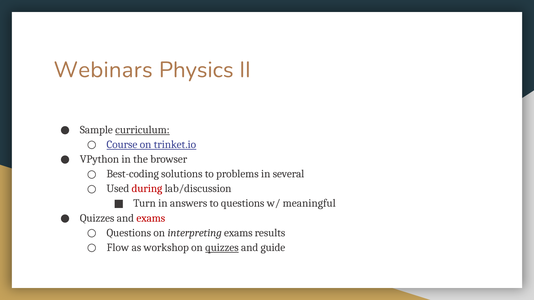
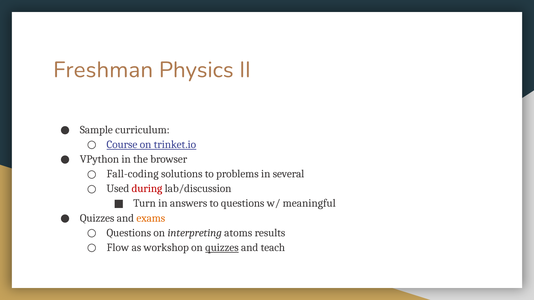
Webinars: Webinars -> Freshman (103, 70)
curriculum underline: present -> none (142, 130)
Best-coding: Best-coding -> Fall-coding (133, 174)
exams colour: red -> orange (151, 218)
interpreting exams: exams -> atoms (238, 233)
guide: guide -> teach (273, 248)
